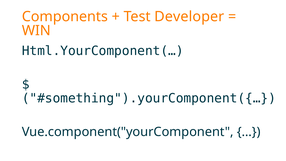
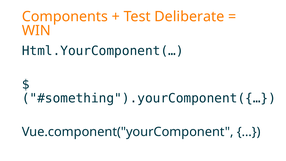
Developer: Developer -> Deliberate (189, 17)
